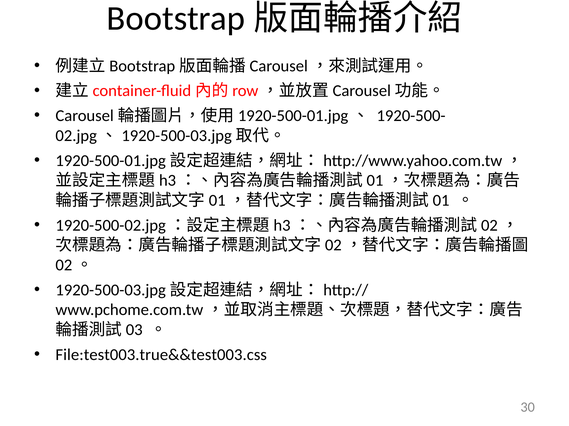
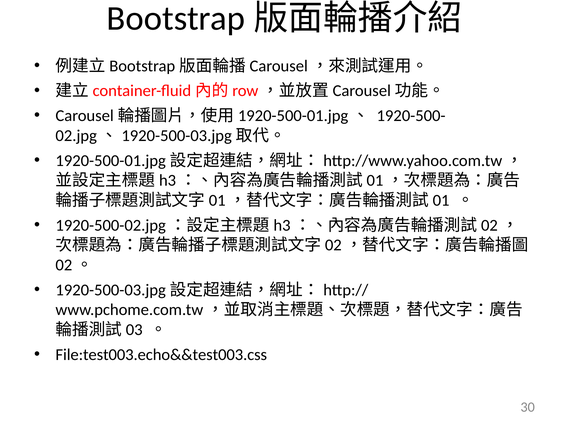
File:test003.true&&test003.css: File:test003.true&&test003.css -> File:test003.echo&&test003.css (161, 355)
